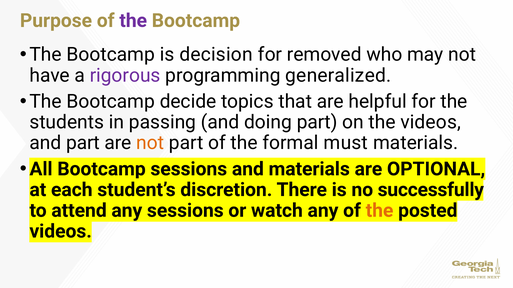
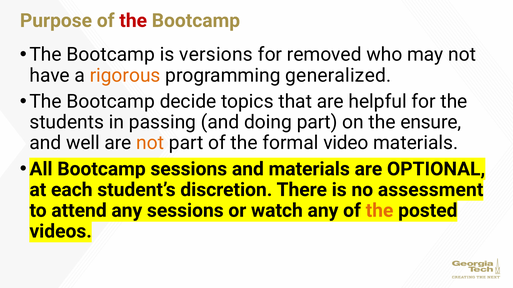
the colour: purple -> red (133, 21)
decision: decision -> versions (216, 55)
rigorous colour: purple -> orange (125, 75)
the videos: videos -> ensure (431, 122)
and part: part -> well (83, 143)
must: must -> video (346, 143)
successfully: successfully -> assessment (431, 190)
